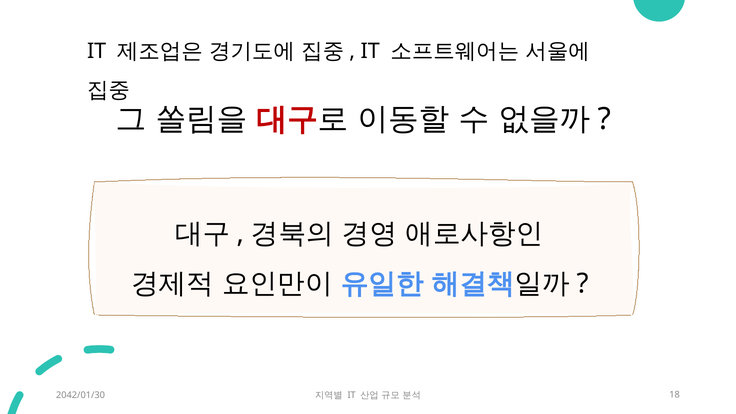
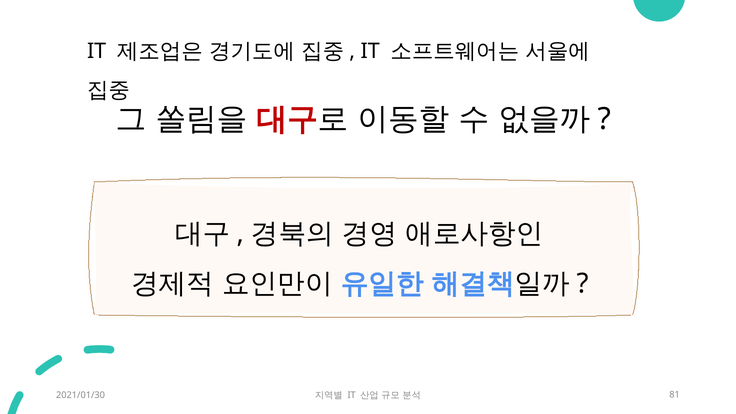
2042/01/30: 2042/01/30 -> 2021/01/30 (81, 395)
18: 18 -> 81 (675, 395)
